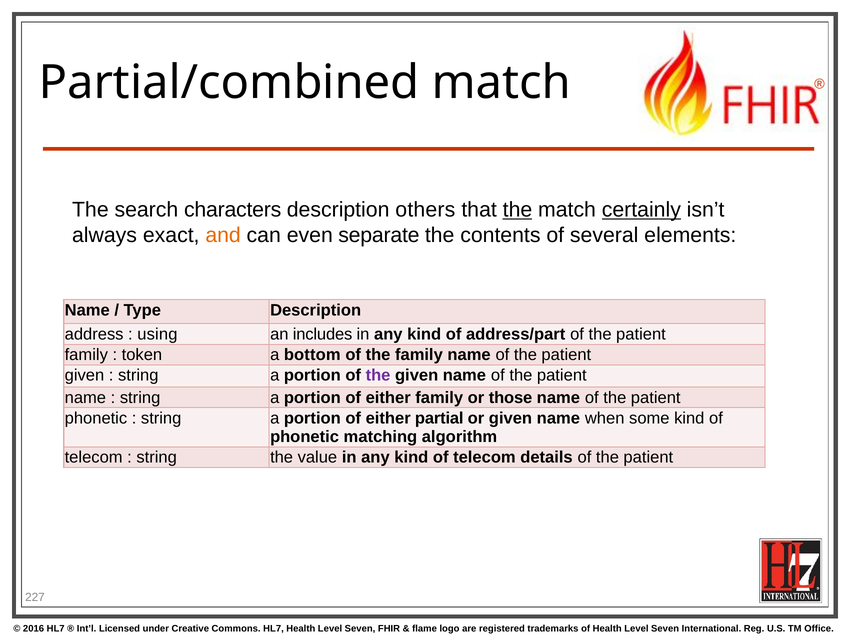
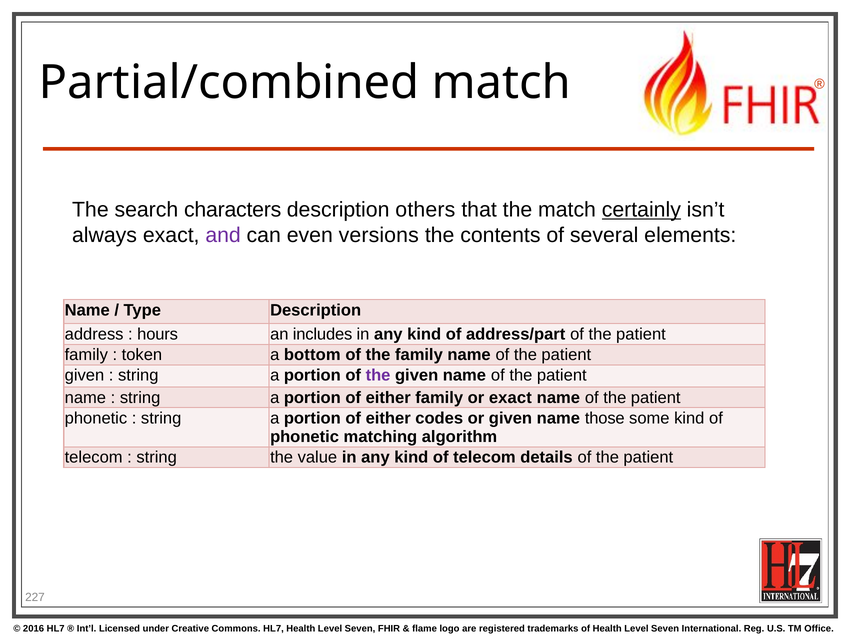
the underline: present -> none (517, 210)
and colour: orange -> purple (223, 235)
separate: separate -> versions (379, 235)
using: using -> hours (158, 334)
or those: those -> exact (510, 397)
partial: partial -> codes (439, 418)
when: when -> those (605, 418)
